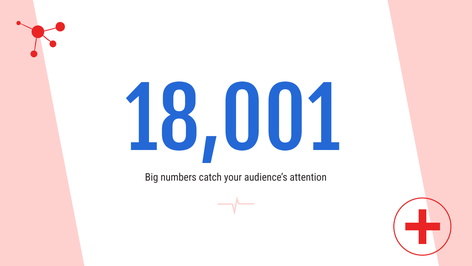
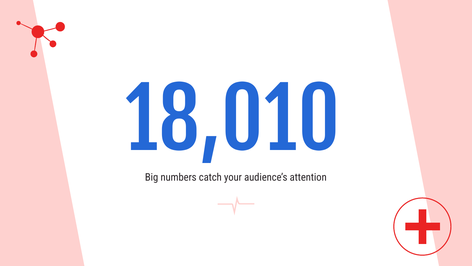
18,001: 18,001 -> 18,010 (233, 123)
